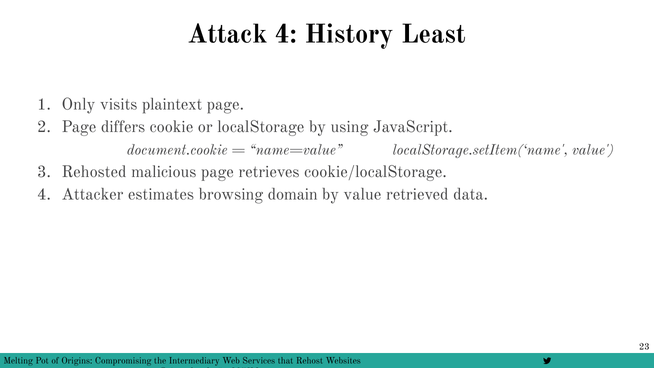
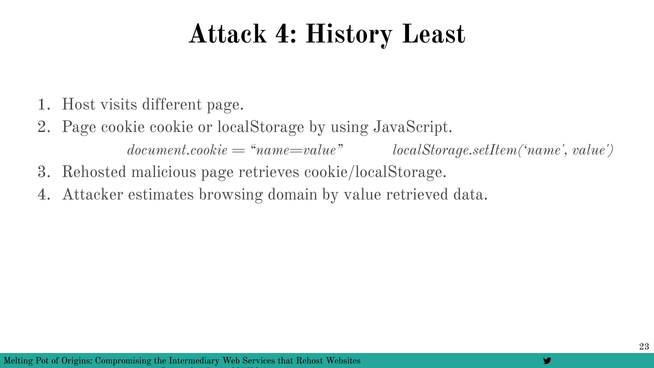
Only: Only -> Host (79, 104)
plaintext: plaintext -> different (172, 104)
Page differs: differs -> cookie (123, 127)
